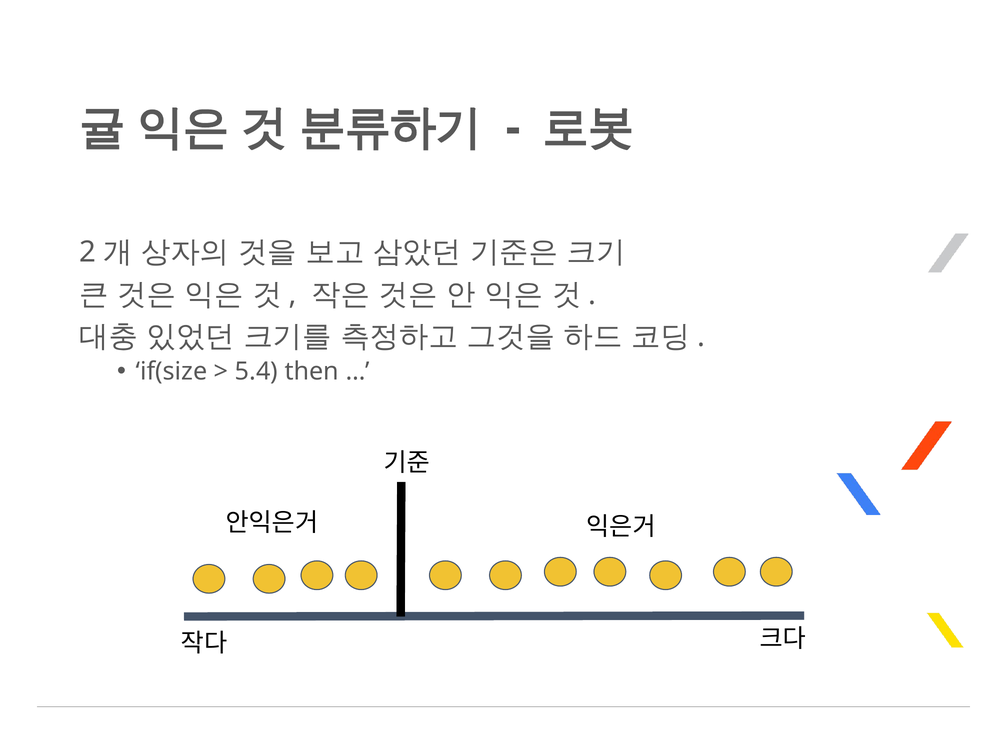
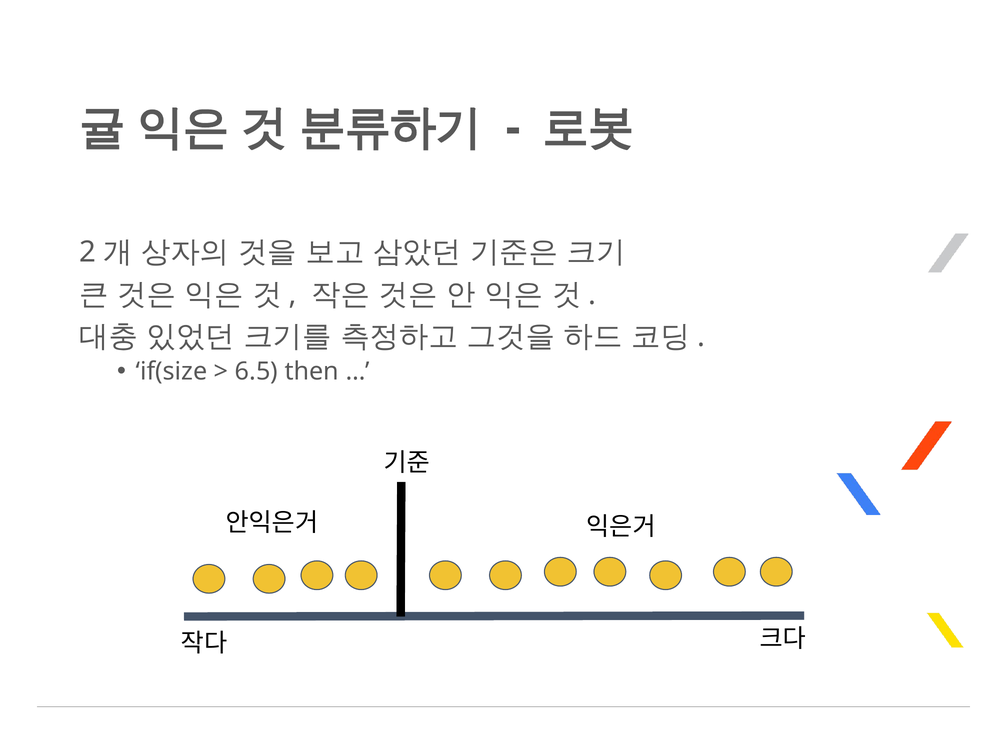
5.4: 5.4 -> 6.5 (256, 371)
